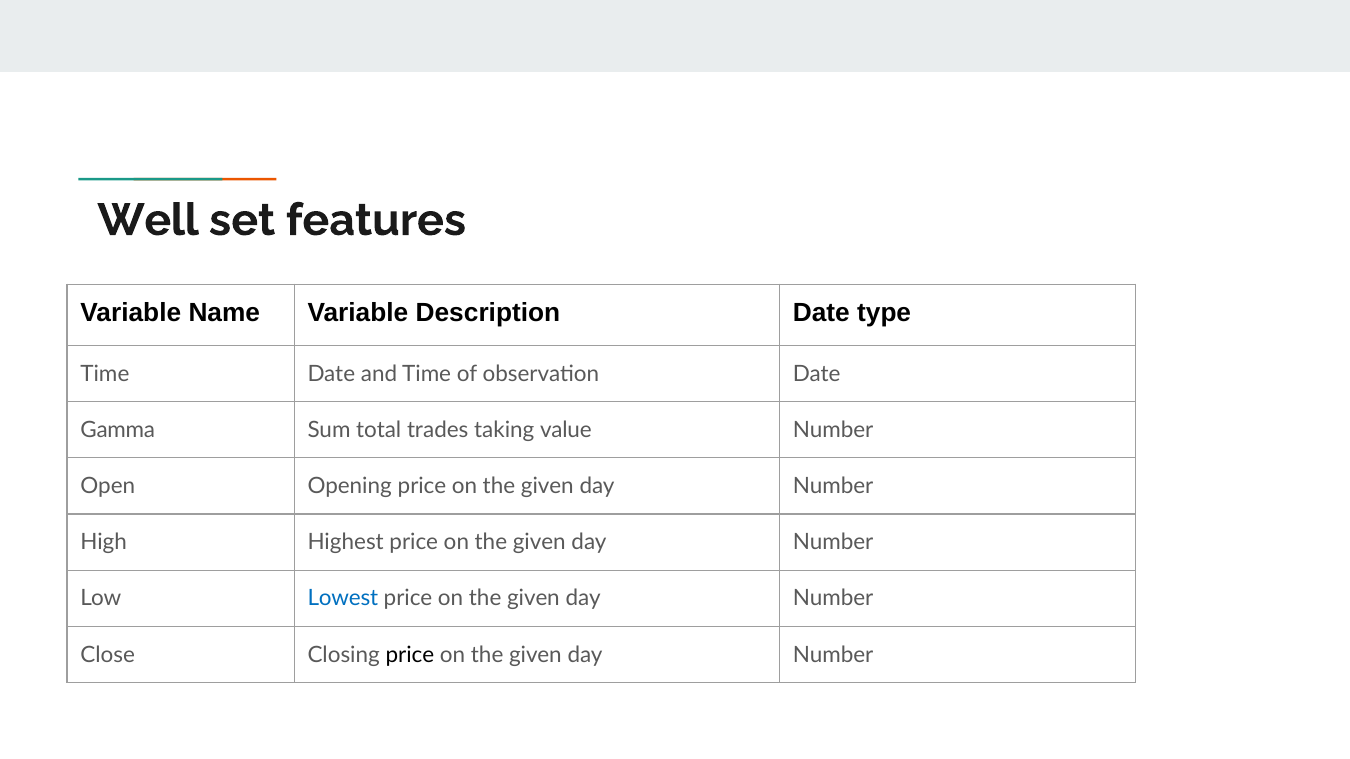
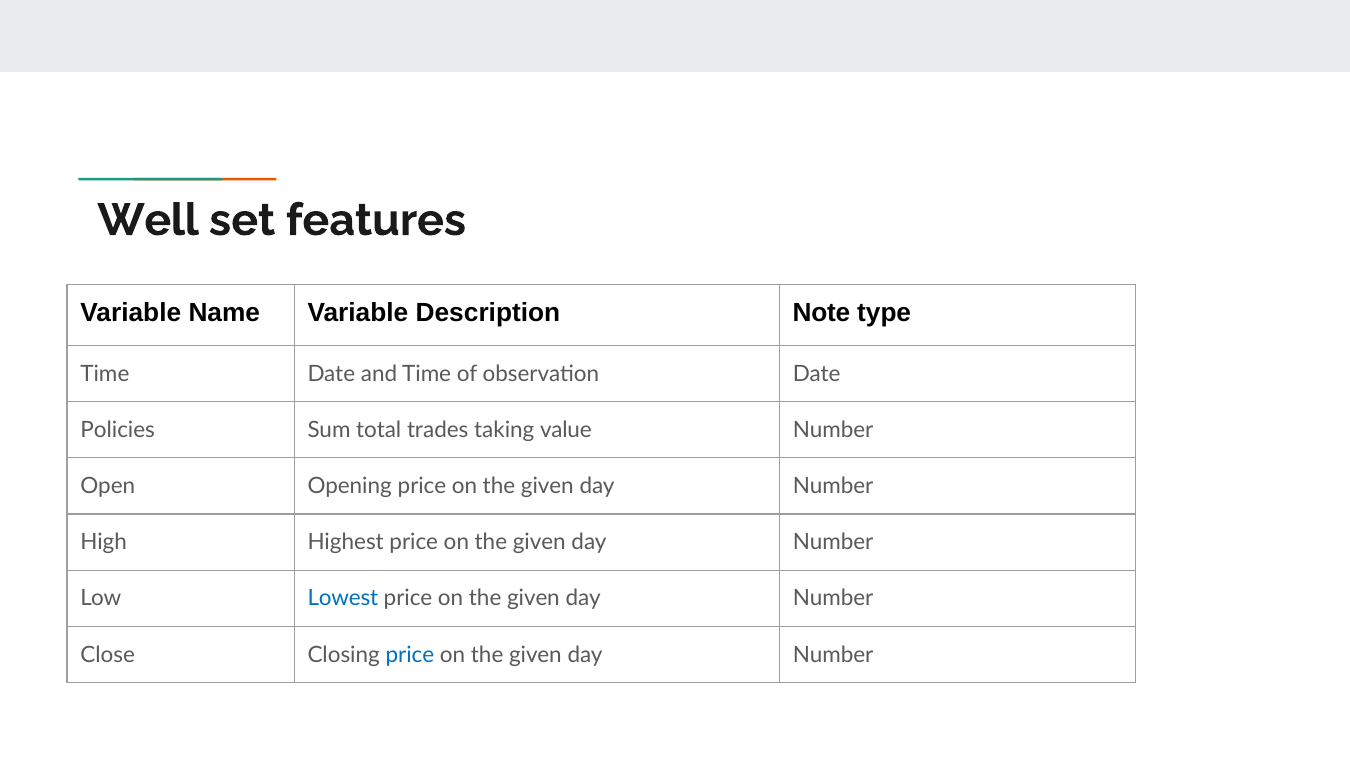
Description Date: Date -> Note (821, 313)
Gamma: Gamma -> Policies (118, 430)
price colour: black -> blue (410, 655)
